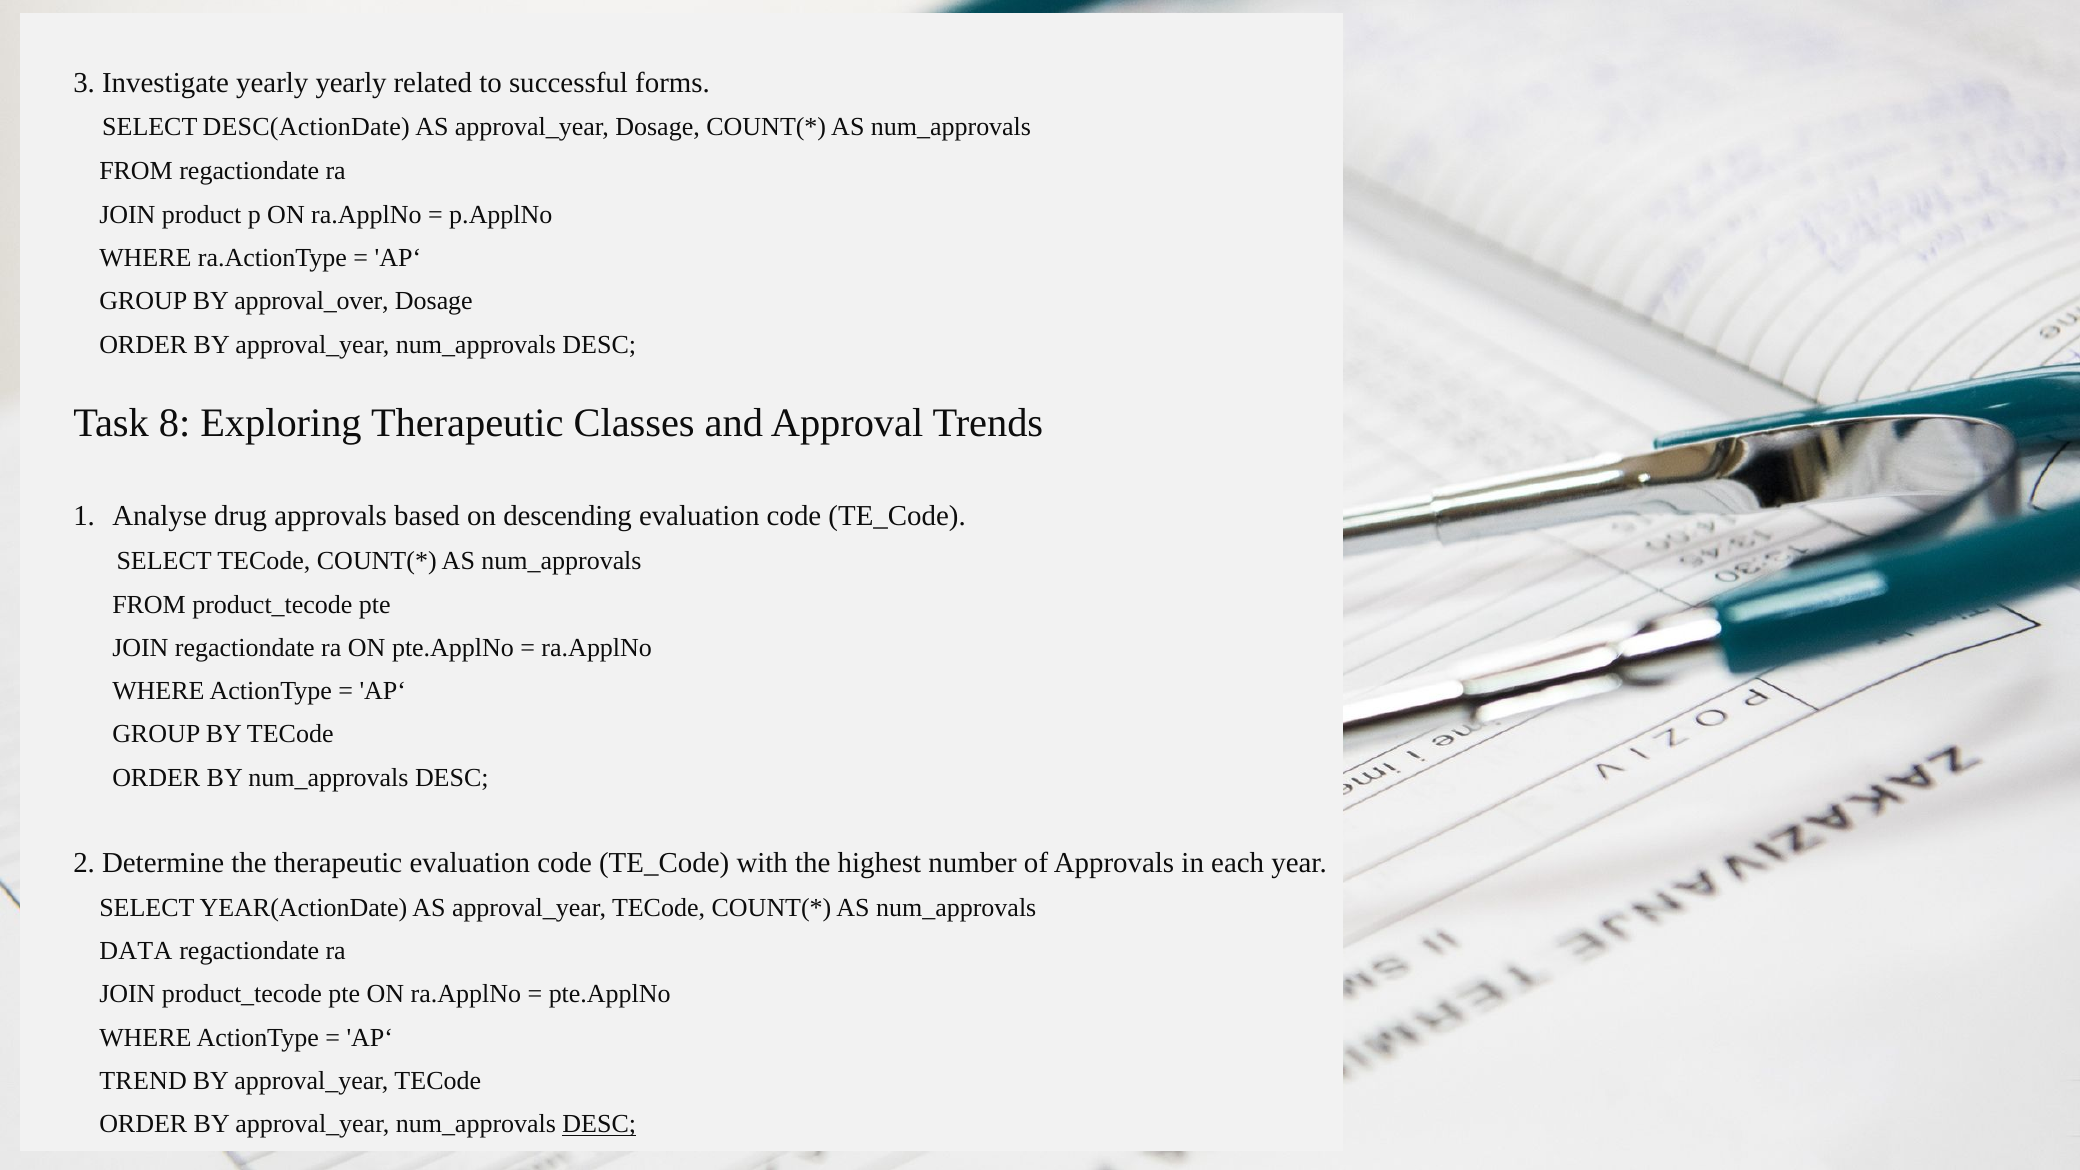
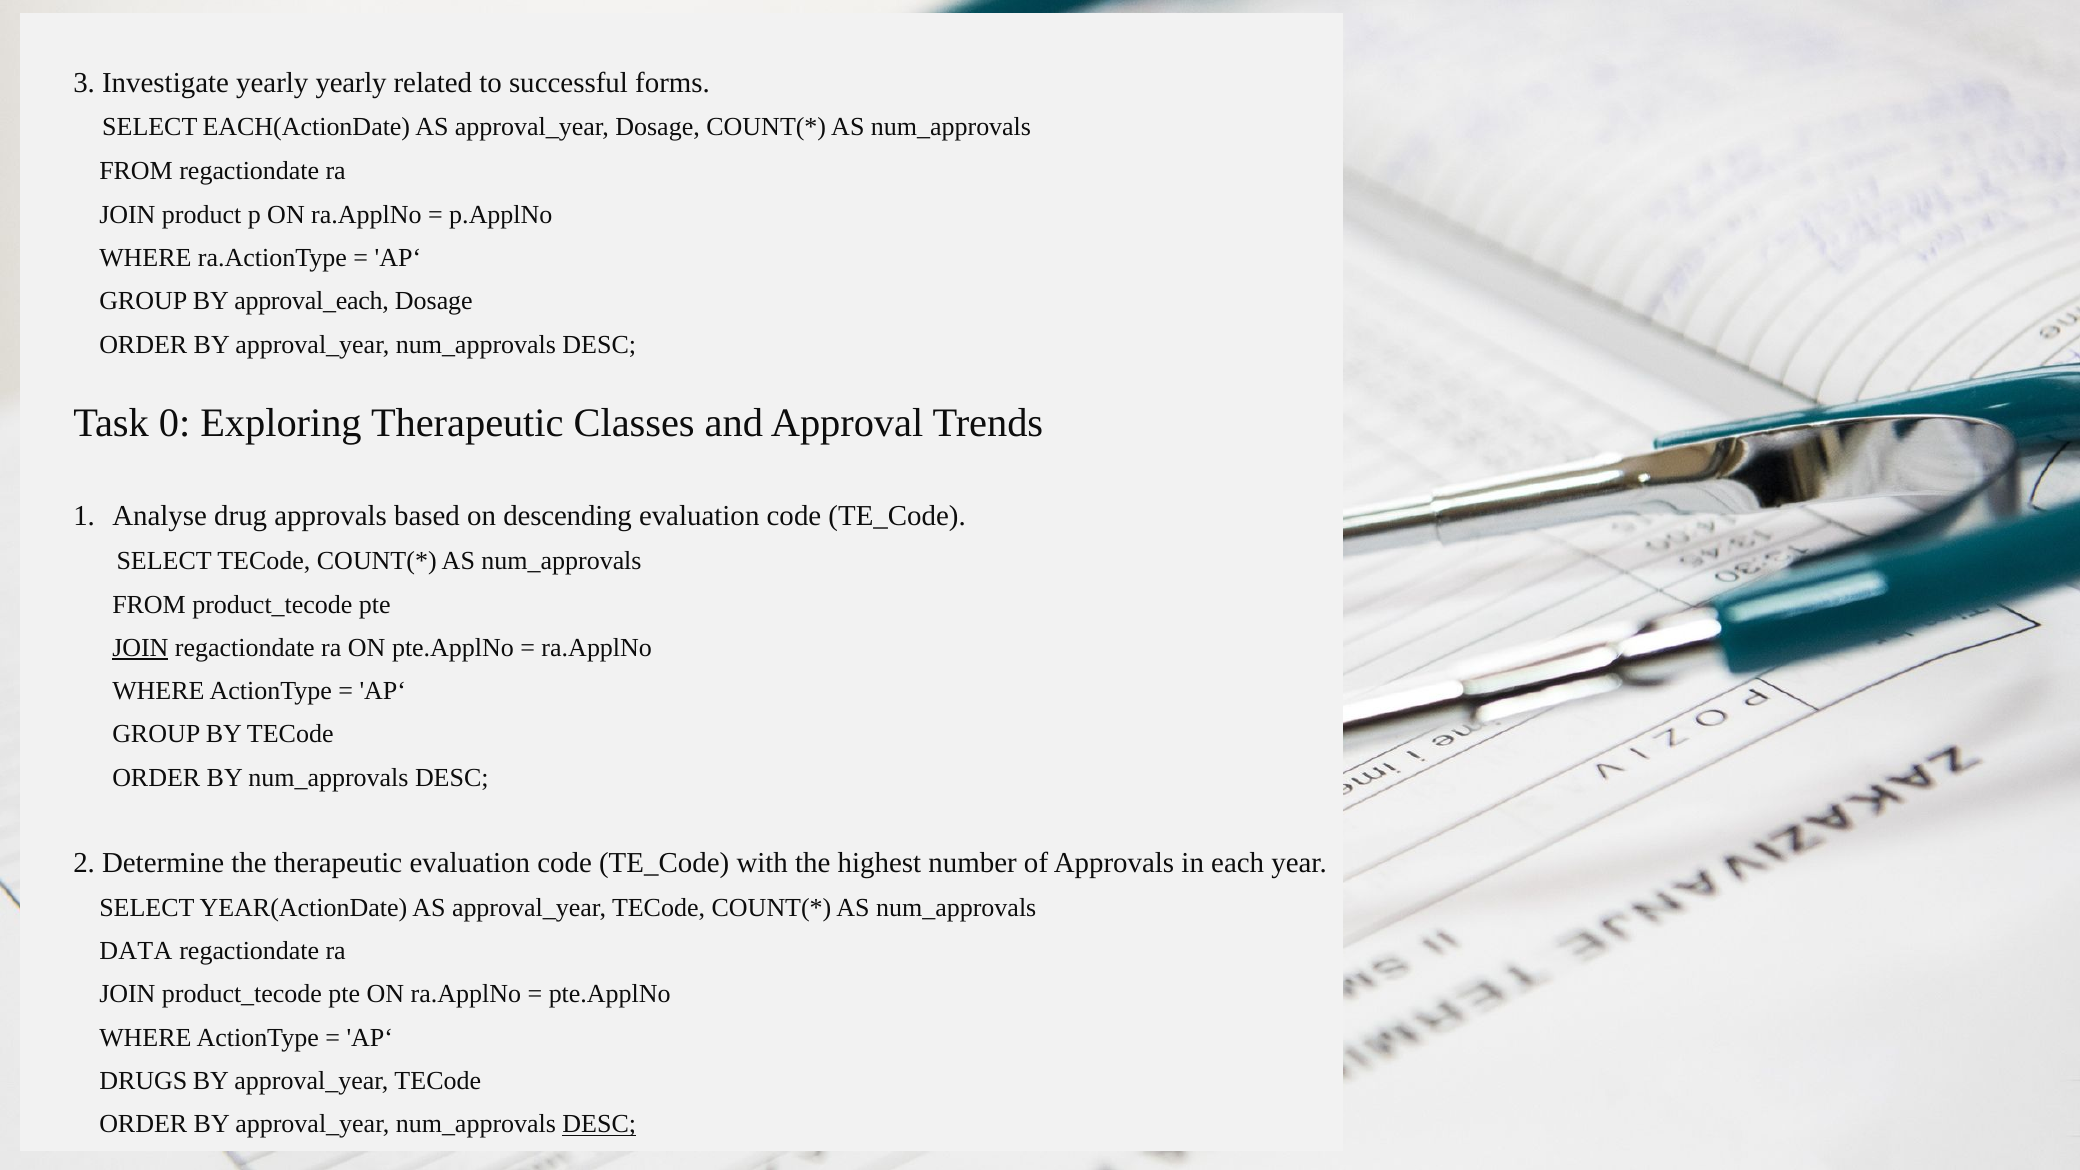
DESC(ActionDate: DESC(ActionDate -> EACH(ActionDate (306, 127)
approval_over: approval_over -> approval_each (312, 301)
8: 8 -> 0 (175, 423)
JOIN underline: none -> present (140, 648)
TREND: TREND -> DRUGS (143, 1081)
